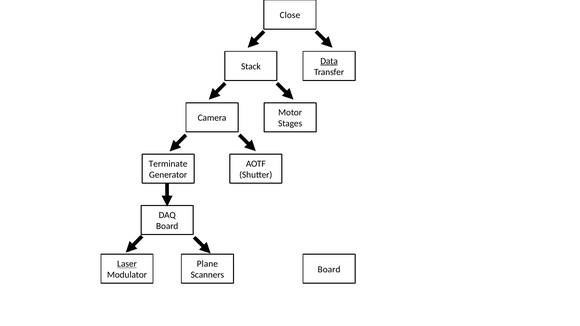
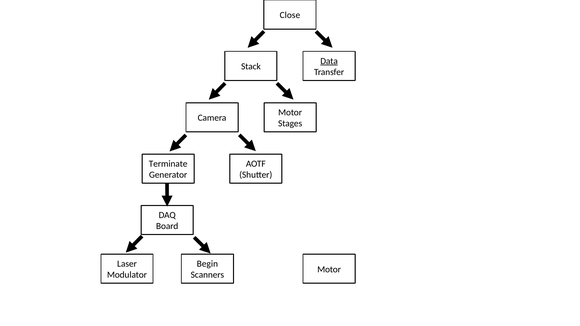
Laser underline: present -> none (127, 264)
Plane: Plane -> Begin (207, 264)
Board: Board -> Motor (329, 270)
